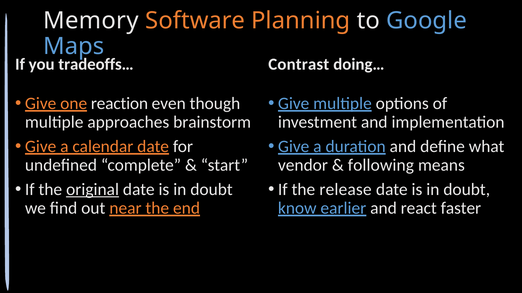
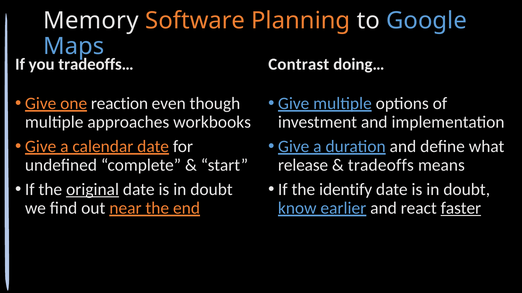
brainstorm: brainstorm -> workbooks (212, 122)
vendor: vendor -> release (303, 166)
following: following -> tradeoffs (381, 166)
release: release -> identify (346, 190)
faster underline: none -> present (461, 209)
